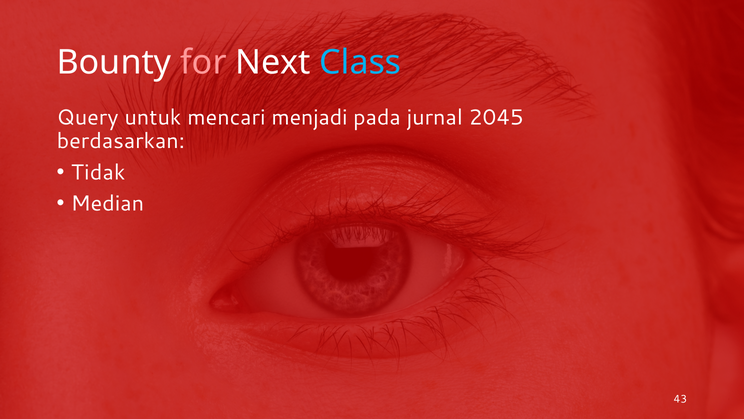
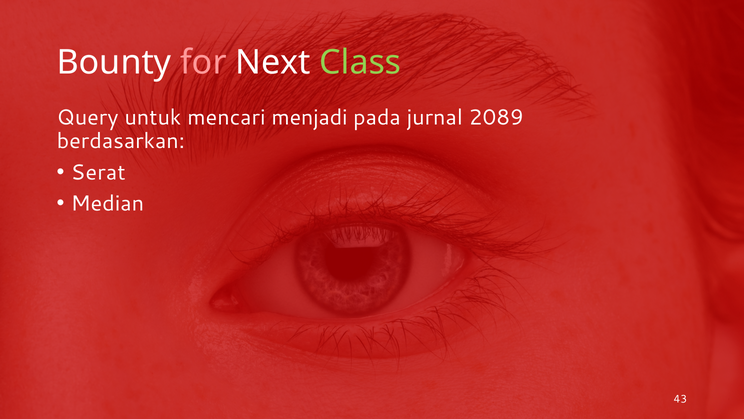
Class colour: light blue -> light green (360, 62)
2045: 2045 -> 2089 (496, 118)
Tidak: Tidak -> Serat (98, 172)
